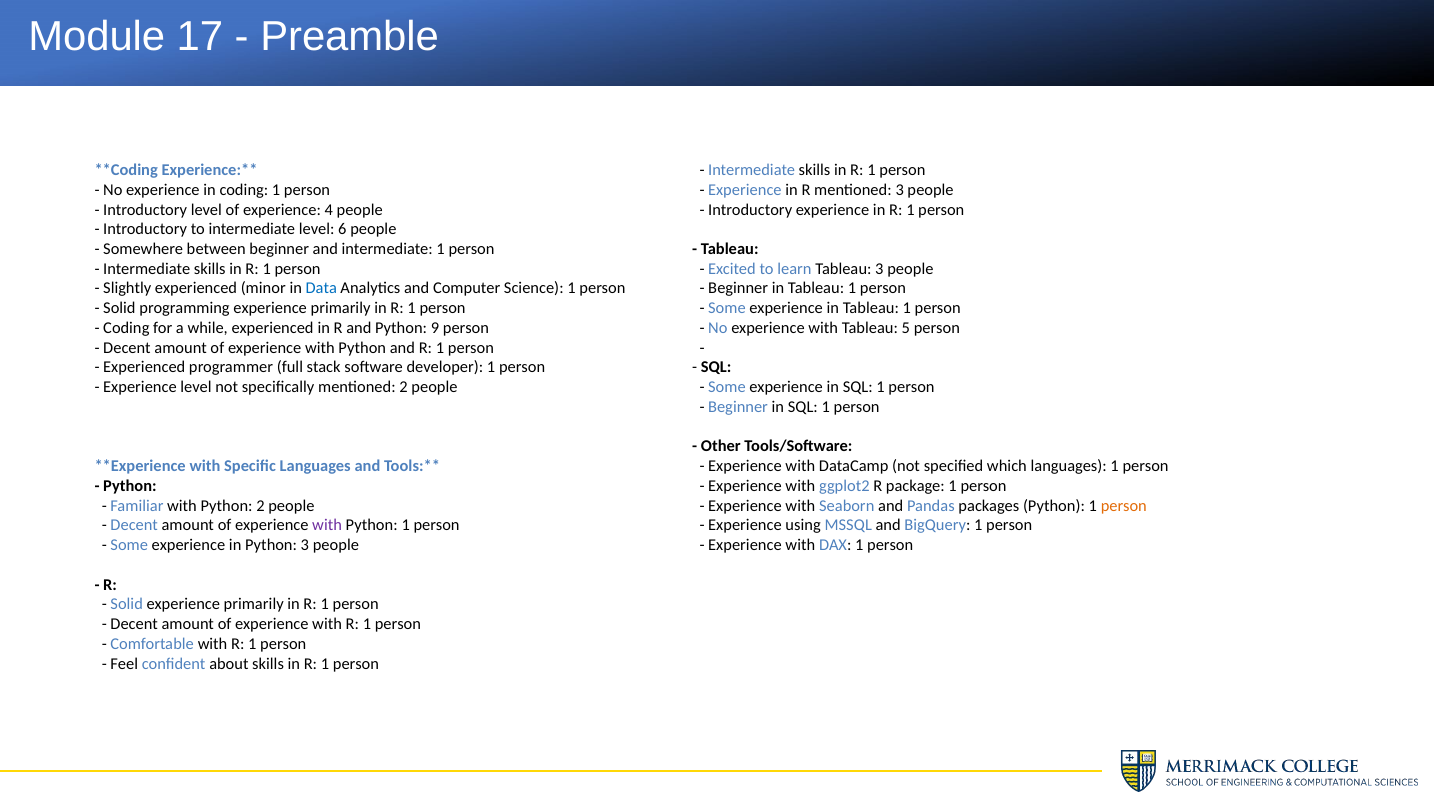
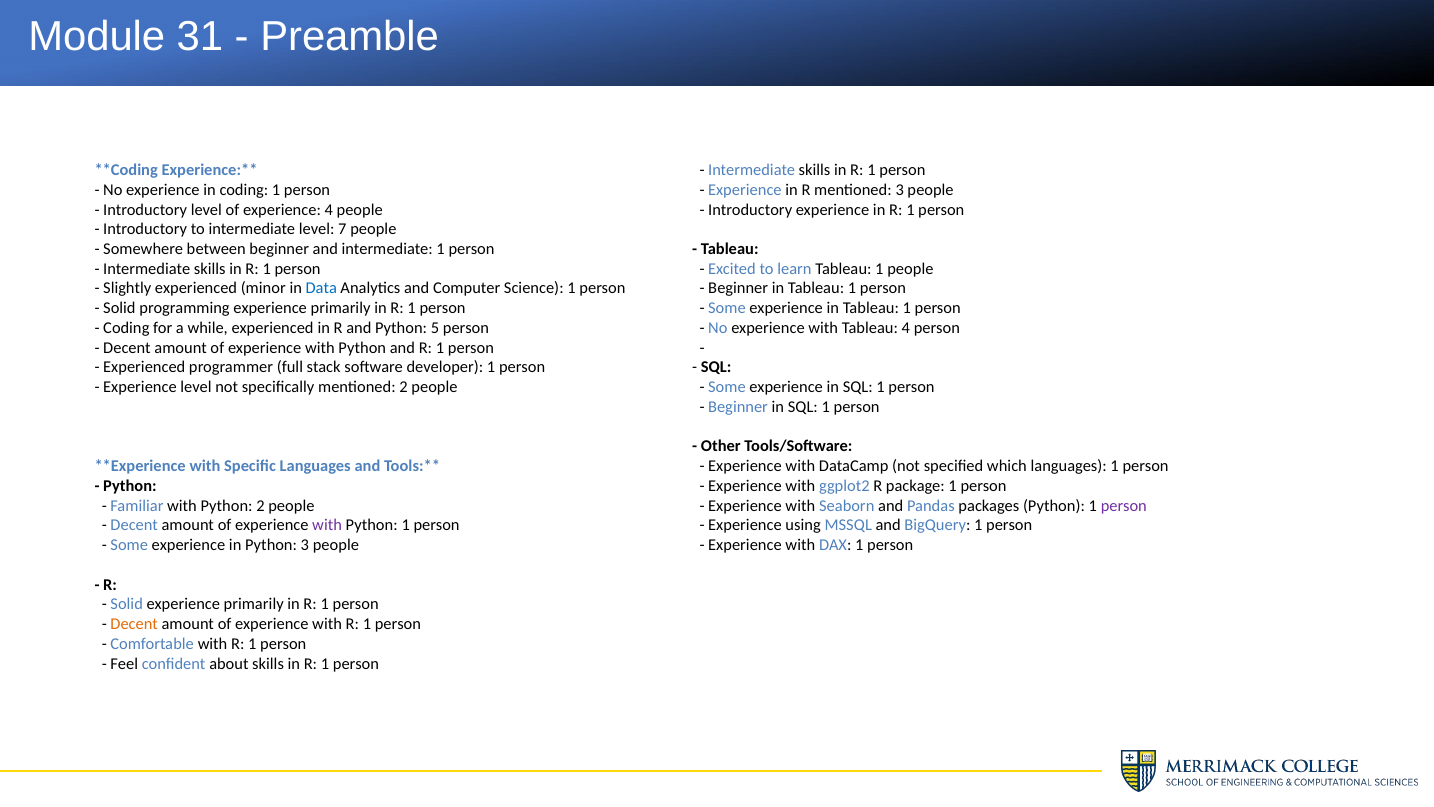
17: 17 -> 31 (200, 37)
6: 6 -> 7 (342, 229)
learn Tableau 3: 3 -> 1 (879, 269)
9: 9 -> 5 (435, 328)
Tableau 5: 5 -> 4 (906, 328)
person colour: orange -> purple (1124, 505)
Decent colour: black -> orange (134, 624)
